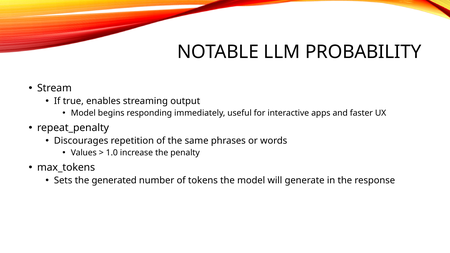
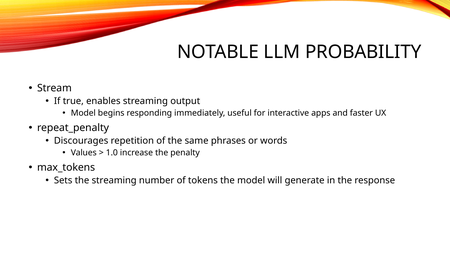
the generated: generated -> streaming (114, 181)
